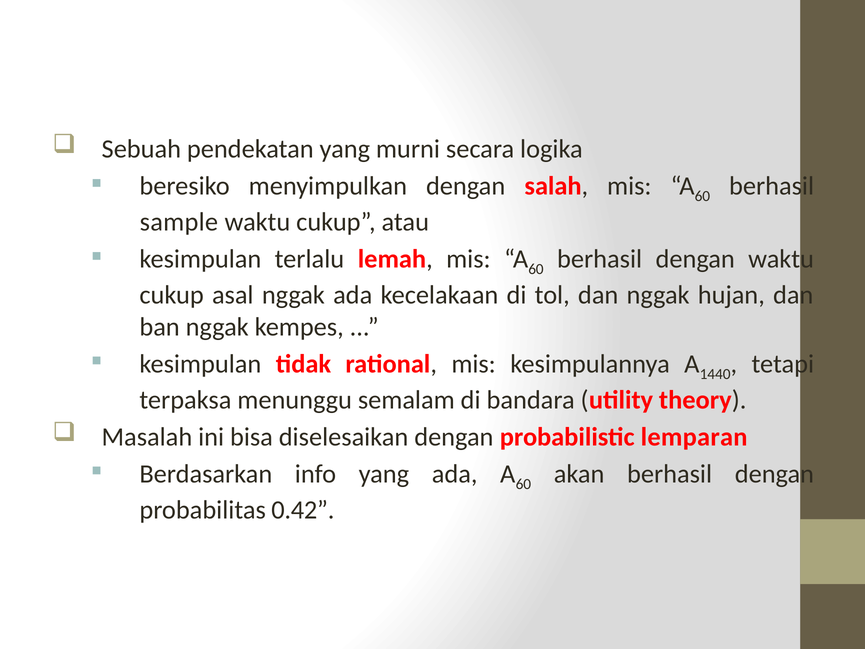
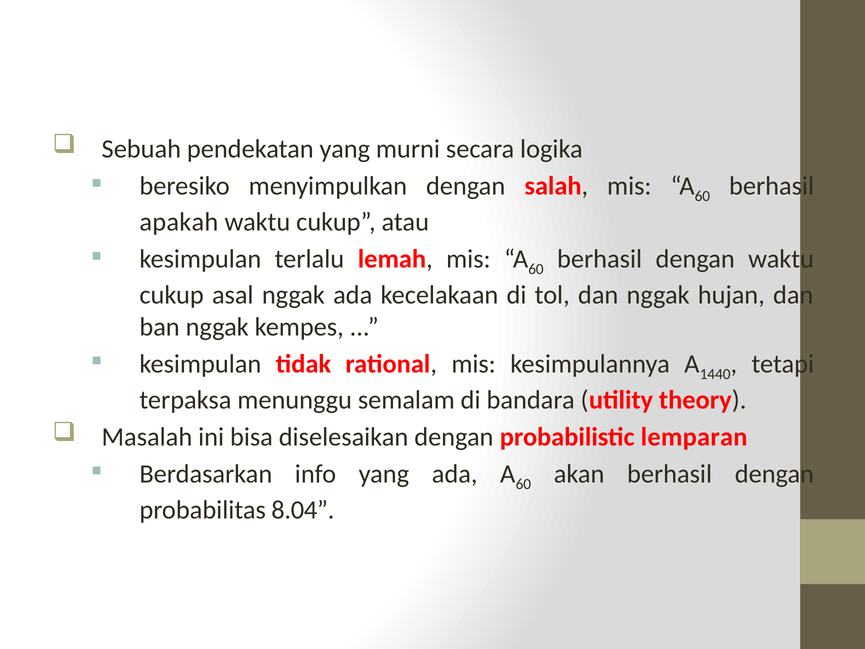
sample: sample -> apakah (179, 222)
0.42: 0.42 -> 8.04 (303, 510)
